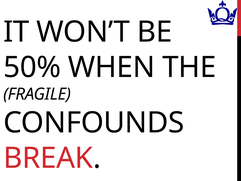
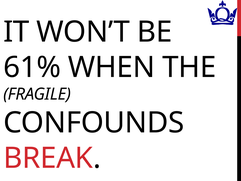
50%: 50% -> 61% (32, 67)
